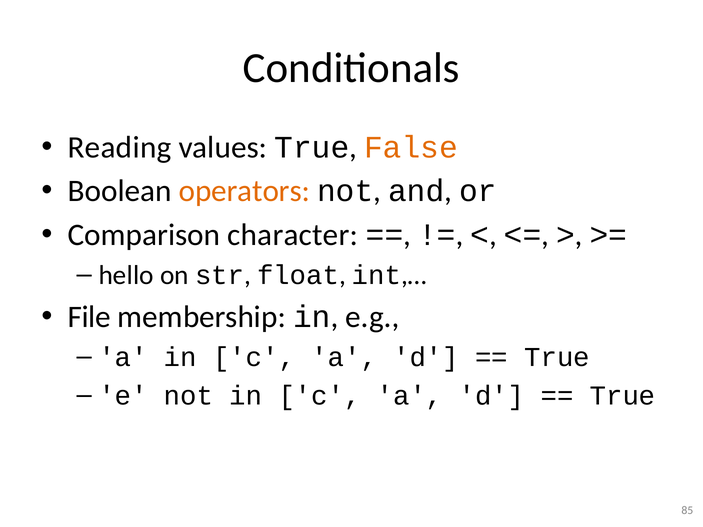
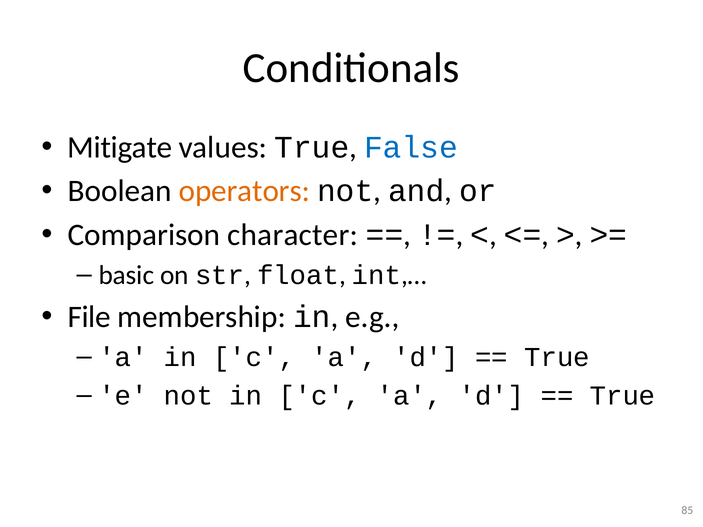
Reading: Reading -> Mitigate (120, 147)
False colour: orange -> blue (411, 147)
hello: hello -> basic (126, 275)
